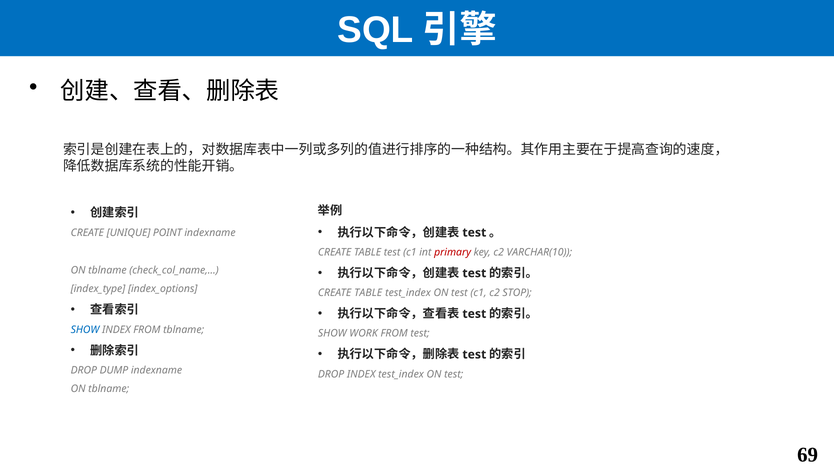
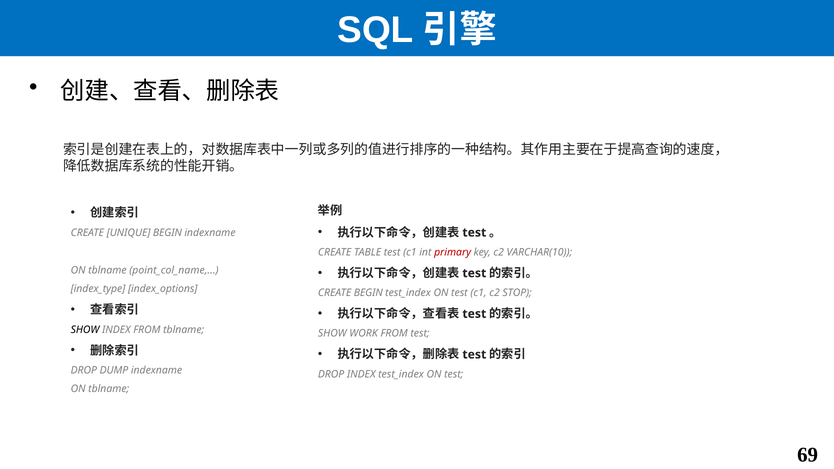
UNIQUE POINT: POINT -> BEGIN (167, 233)
check_col_name: check_col_name -> point_col_name (174, 270)
TABLE: TABLE -> BEGIN (368, 293)
SHOW colour: blue -> black (85, 330)
